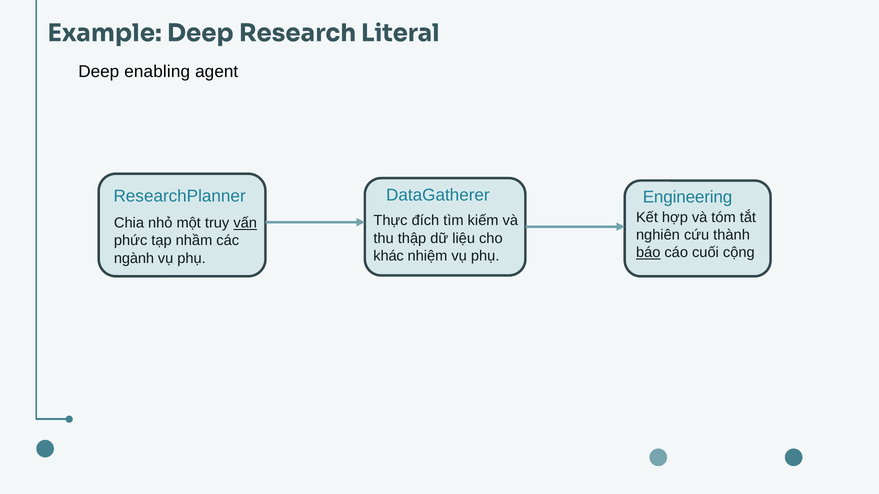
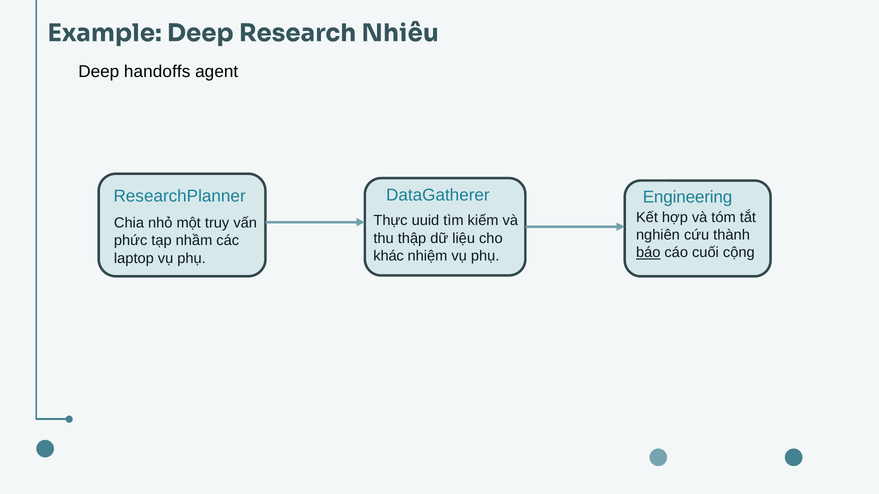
Literal: Literal -> Nhiều (400, 33)
enabling: enabling -> handoffs (157, 72)
đích: đích -> uuid (425, 221)
vấn underline: present -> none (245, 223)
ngành: ngành -> laptop (134, 258)
